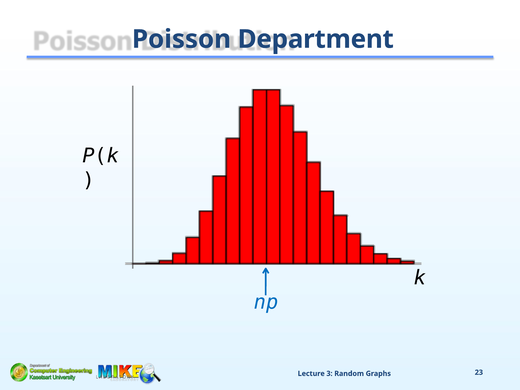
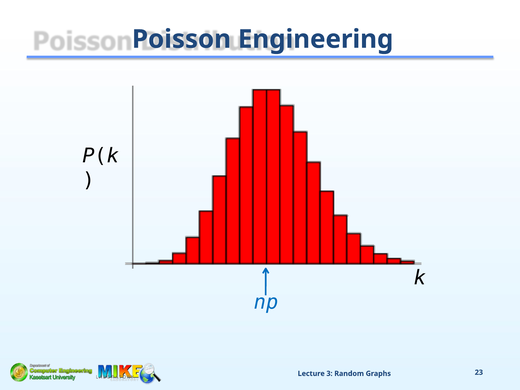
Department: Department -> Engineering (316, 39)
